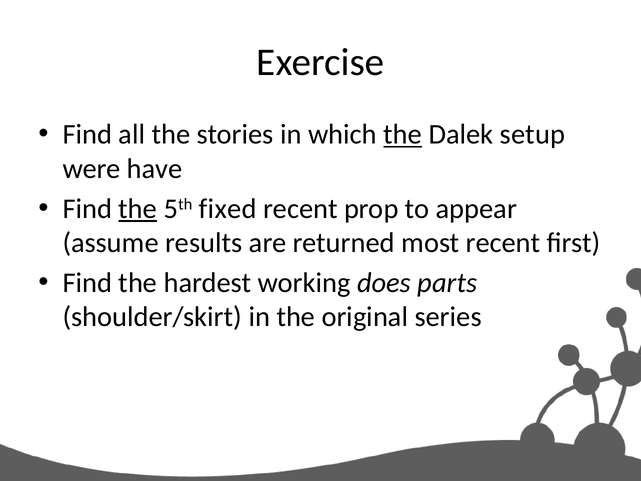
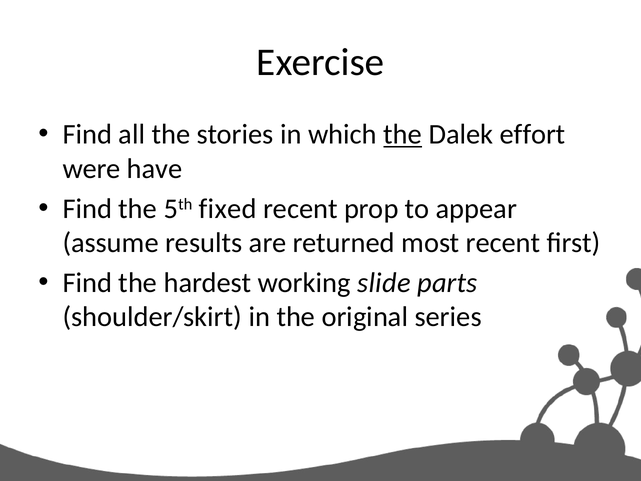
setup: setup -> effort (533, 134)
the underline: present -> none (138, 209)
does: does -> slide (384, 283)
